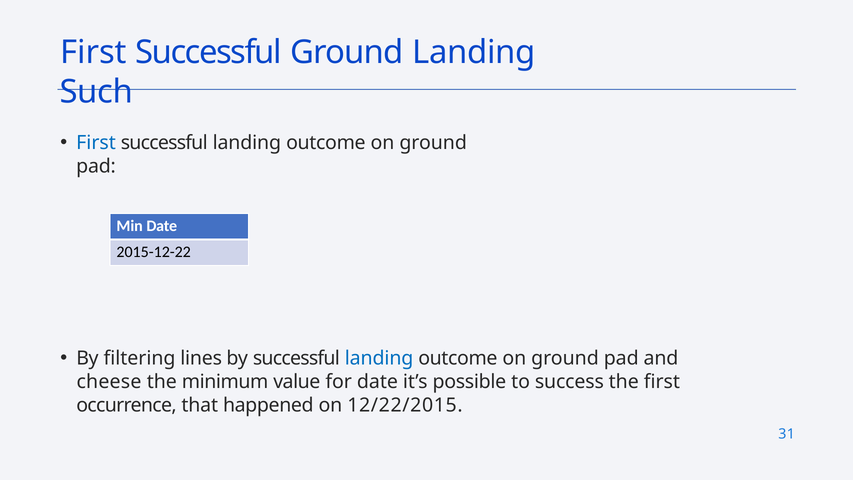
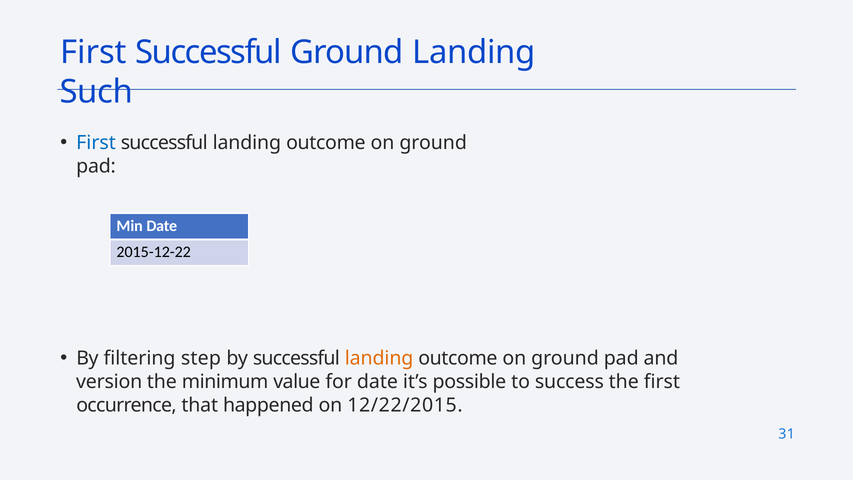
lines: lines -> step (201, 358)
landing colour: blue -> orange (379, 358)
cheese: cheese -> version (109, 382)
